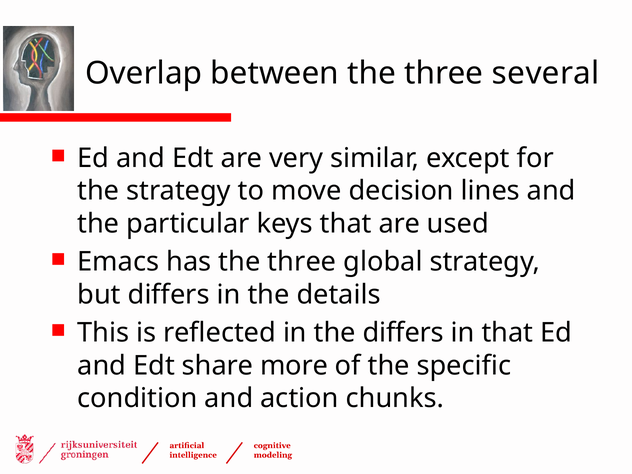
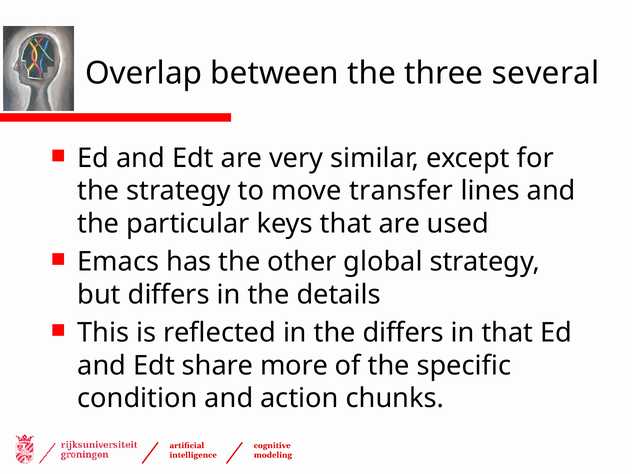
decision: decision -> transfer (401, 191)
has the three: three -> other (302, 262)
